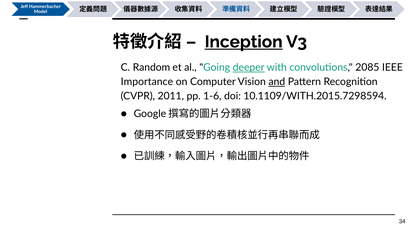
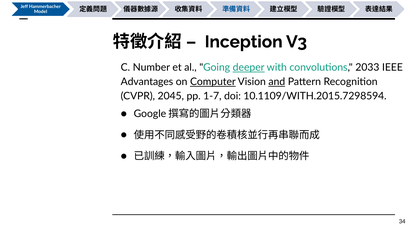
Inception underline: present -> none (244, 42)
Random: Random -> Number (151, 67)
2085: 2085 -> 2033 (367, 67)
Importance: Importance -> Advantages (147, 82)
Computer underline: none -> present (213, 82)
2011: 2011 -> 2045 (171, 96)
1-6: 1-6 -> 1-7 (212, 96)
